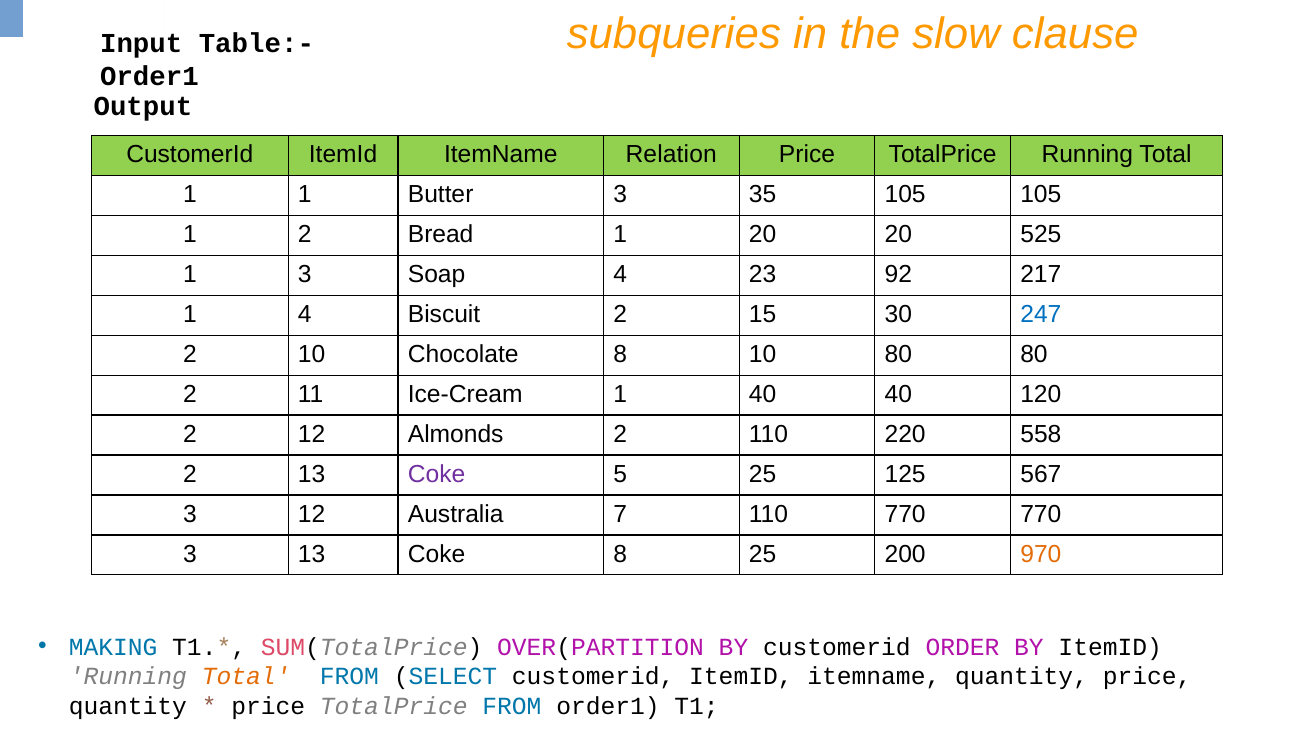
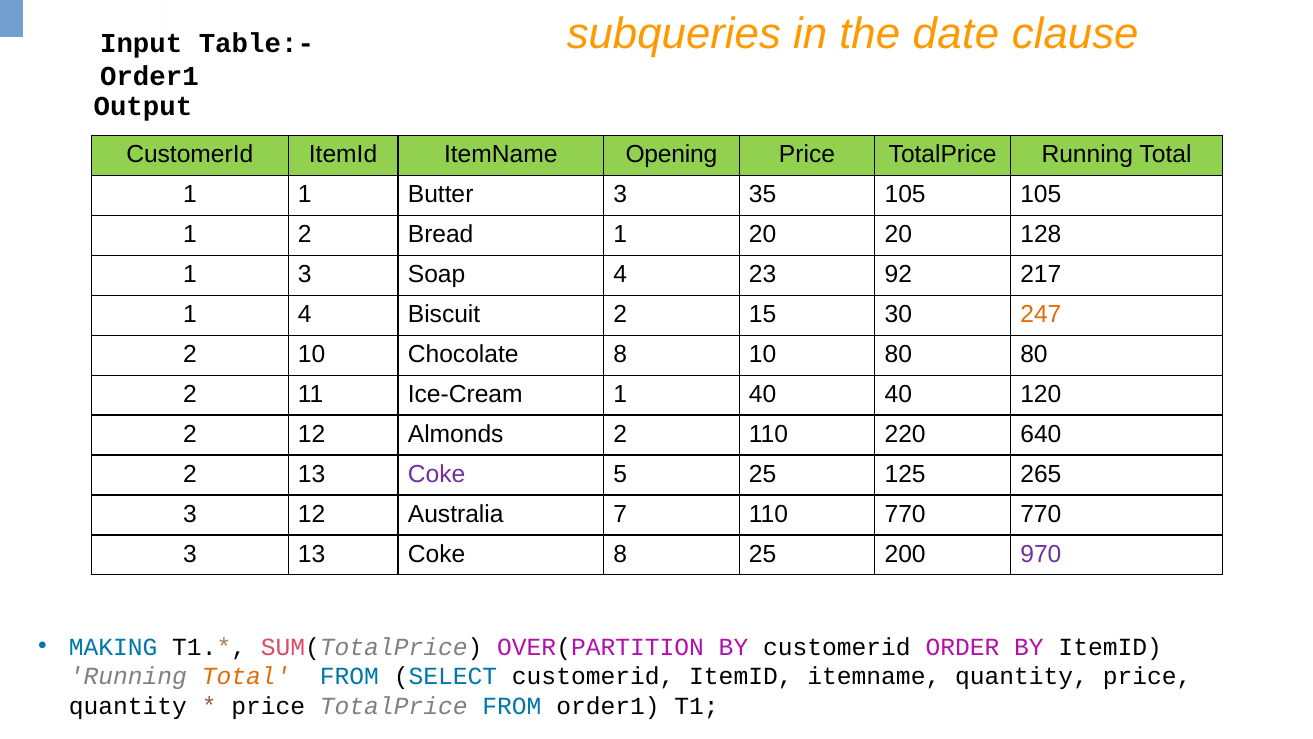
slow: slow -> date (956, 34)
Relation: Relation -> Opening (671, 154)
525: 525 -> 128 (1041, 234)
247 colour: blue -> orange (1041, 314)
558: 558 -> 640 (1041, 434)
567: 567 -> 265 (1041, 474)
970 colour: orange -> purple (1041, 554)
